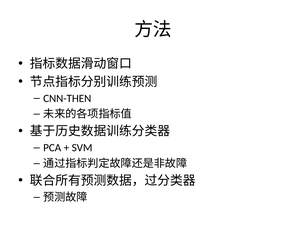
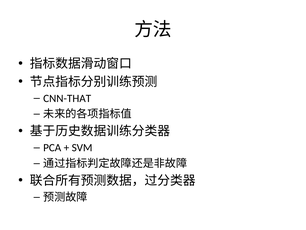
CNN-THEN: CNN-THEN -> CNN-THAT (67, 98)
